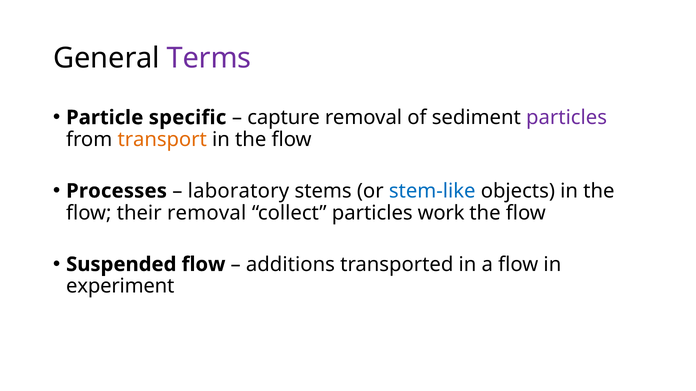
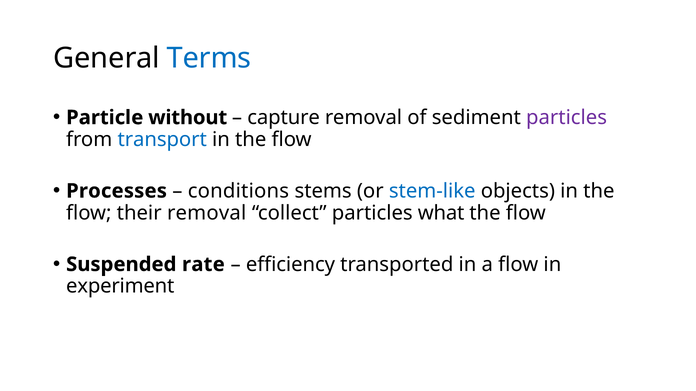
Terms colour: purple -> blue (209, 58)
specific: specific -> without (188, 118)
transport colour: orange -> blue (162, 140)
laboratory: laboratory -> conditions (238, 191)
work: work -> what (441, 213)
Suspended flow: flow -> rate (203, 265)
additions: additions -> efficiency (290, 265)
